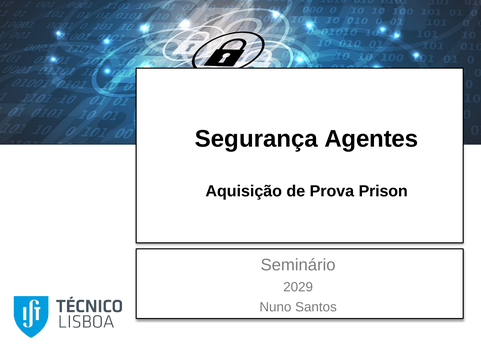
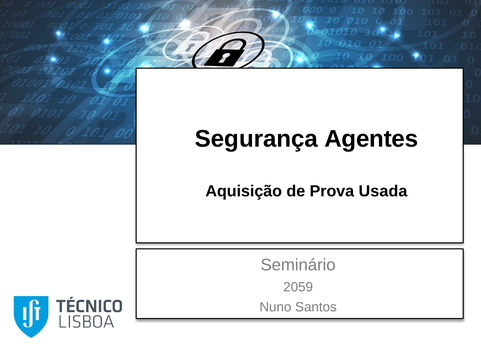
Prison: Prison -> Usada (383, 191)
2029: 2029 -> 2059 (298, 287)
